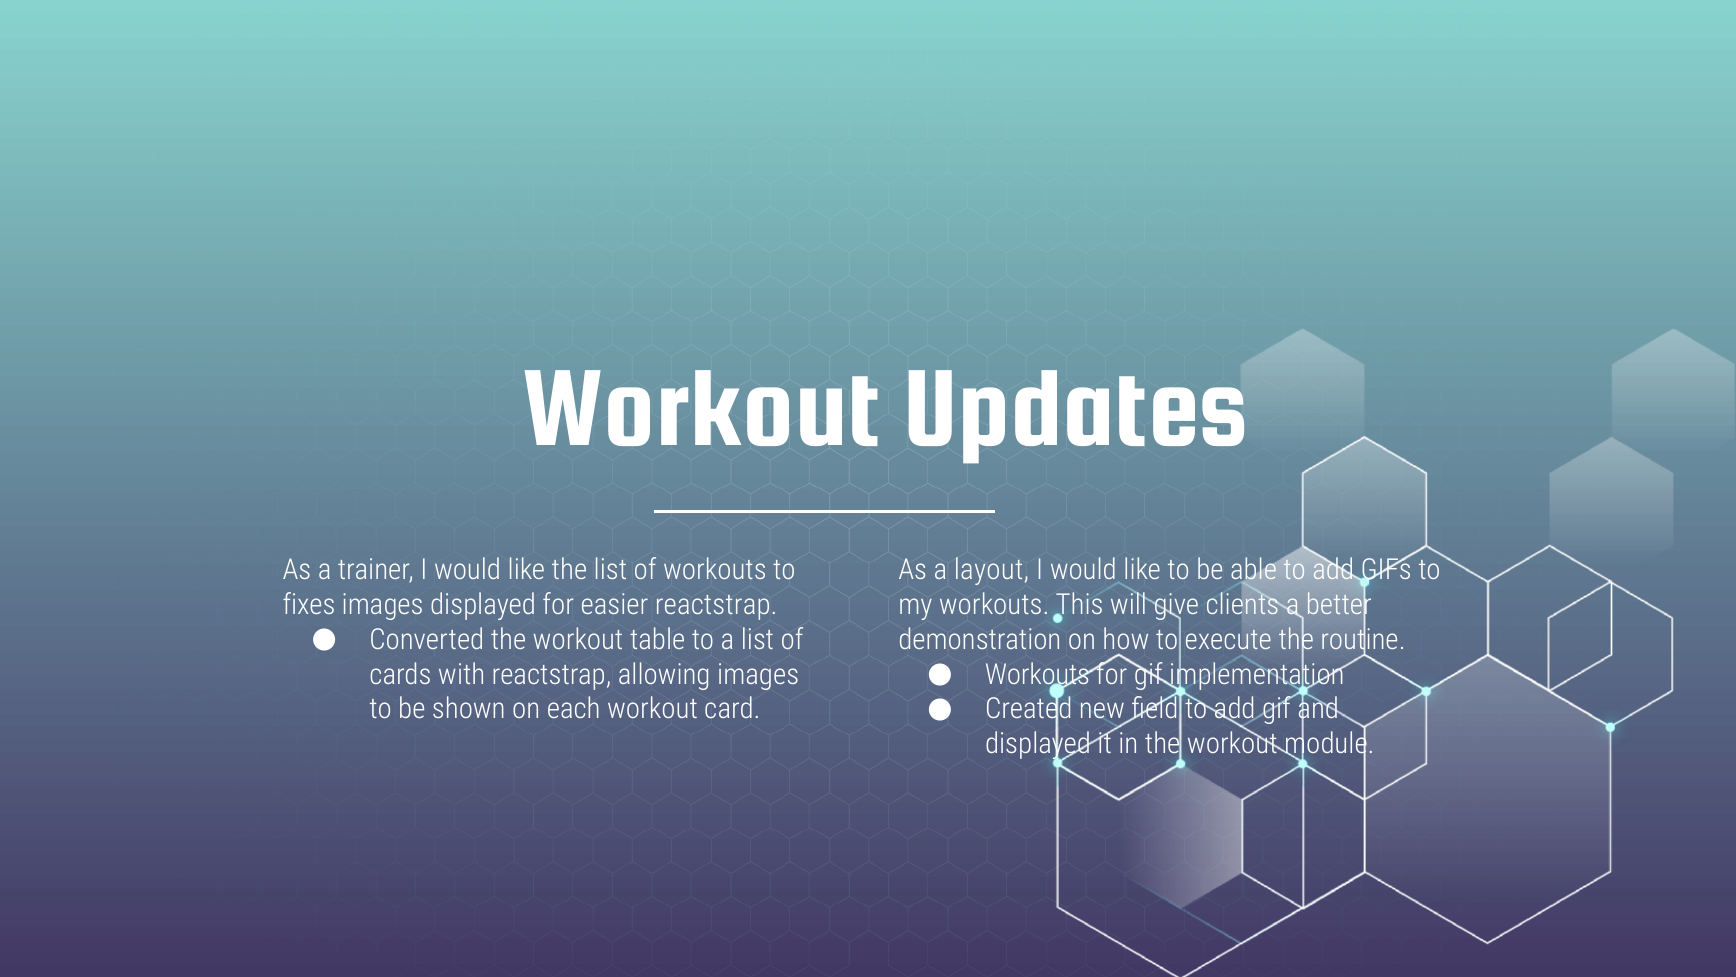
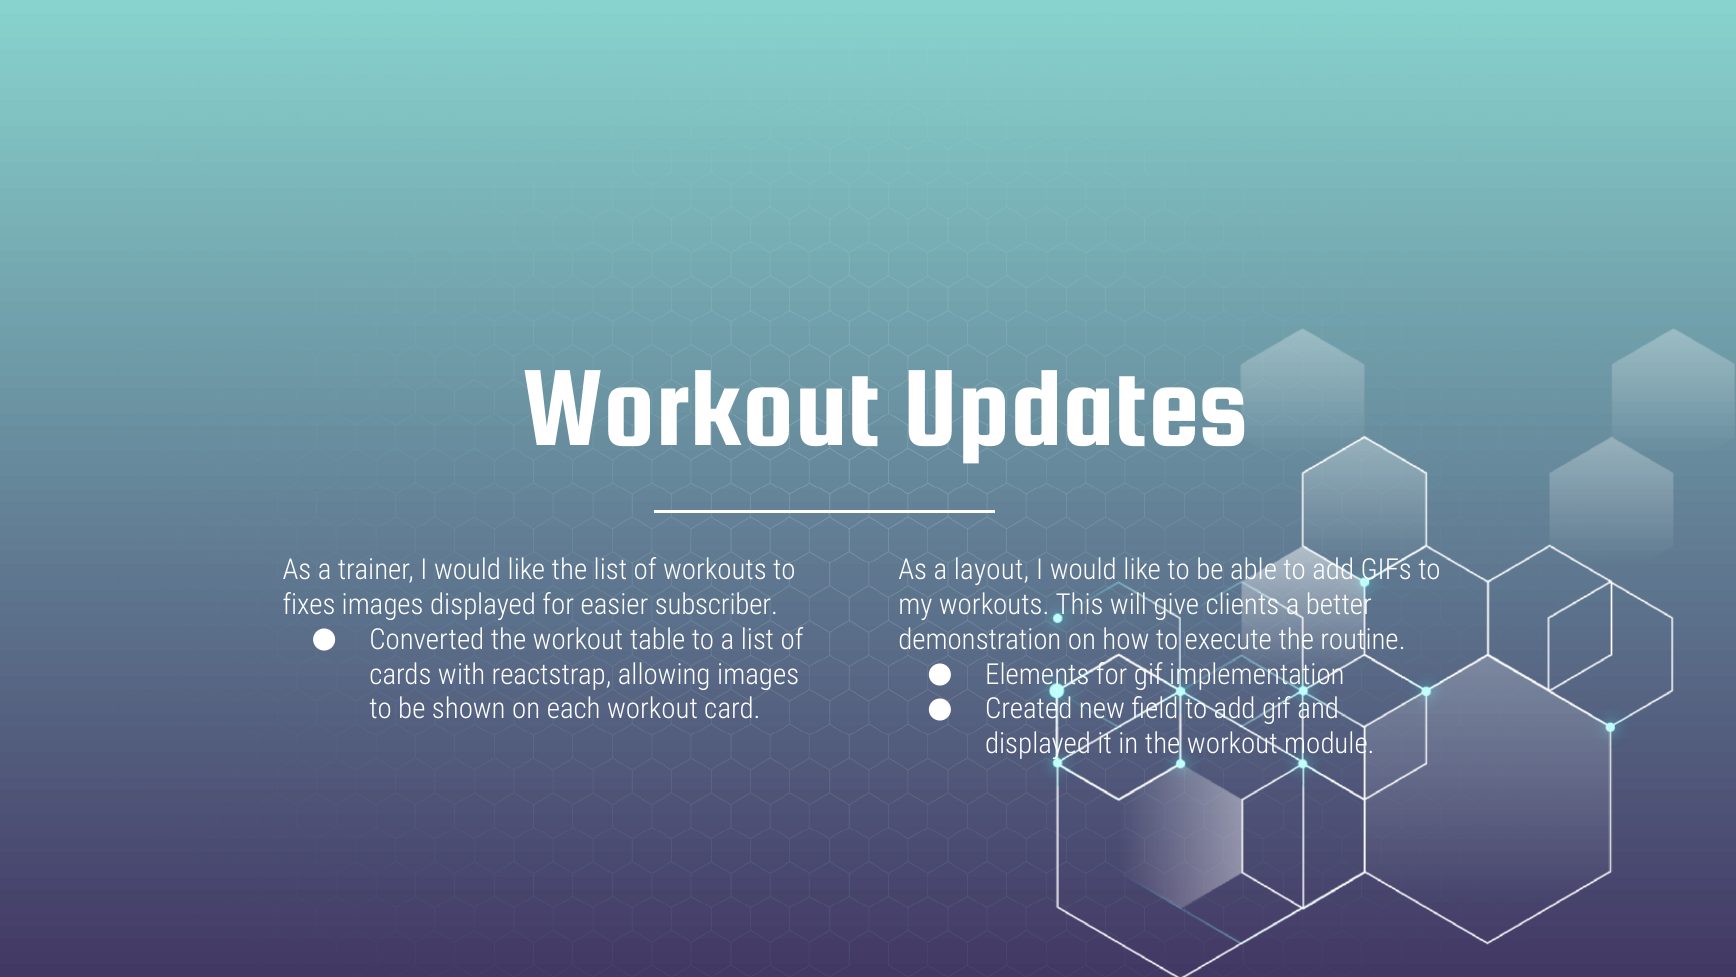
easier reactstrap: reactstrap -> subscriber (716, 605)
Workouts: Workouts -> Elements (1037, 674)
